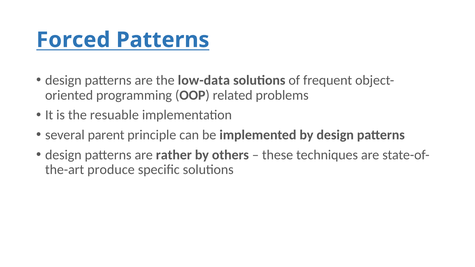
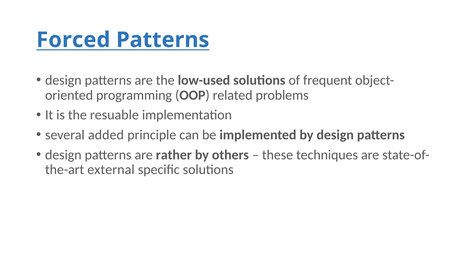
low-data: low-data -> low-used (204, 80)
parent: parent -> added (106, 135)
produce: produce -> external (111, 170)
